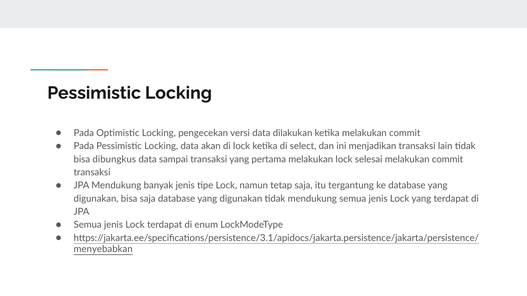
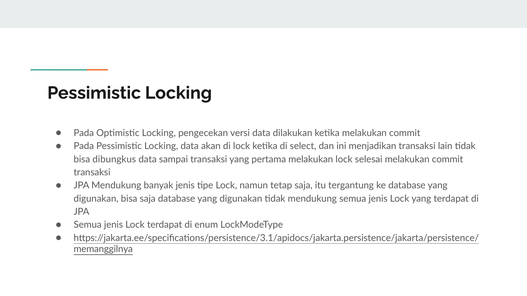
menyebabkan: menyebabkan -> memanggilnya (103, 249)
